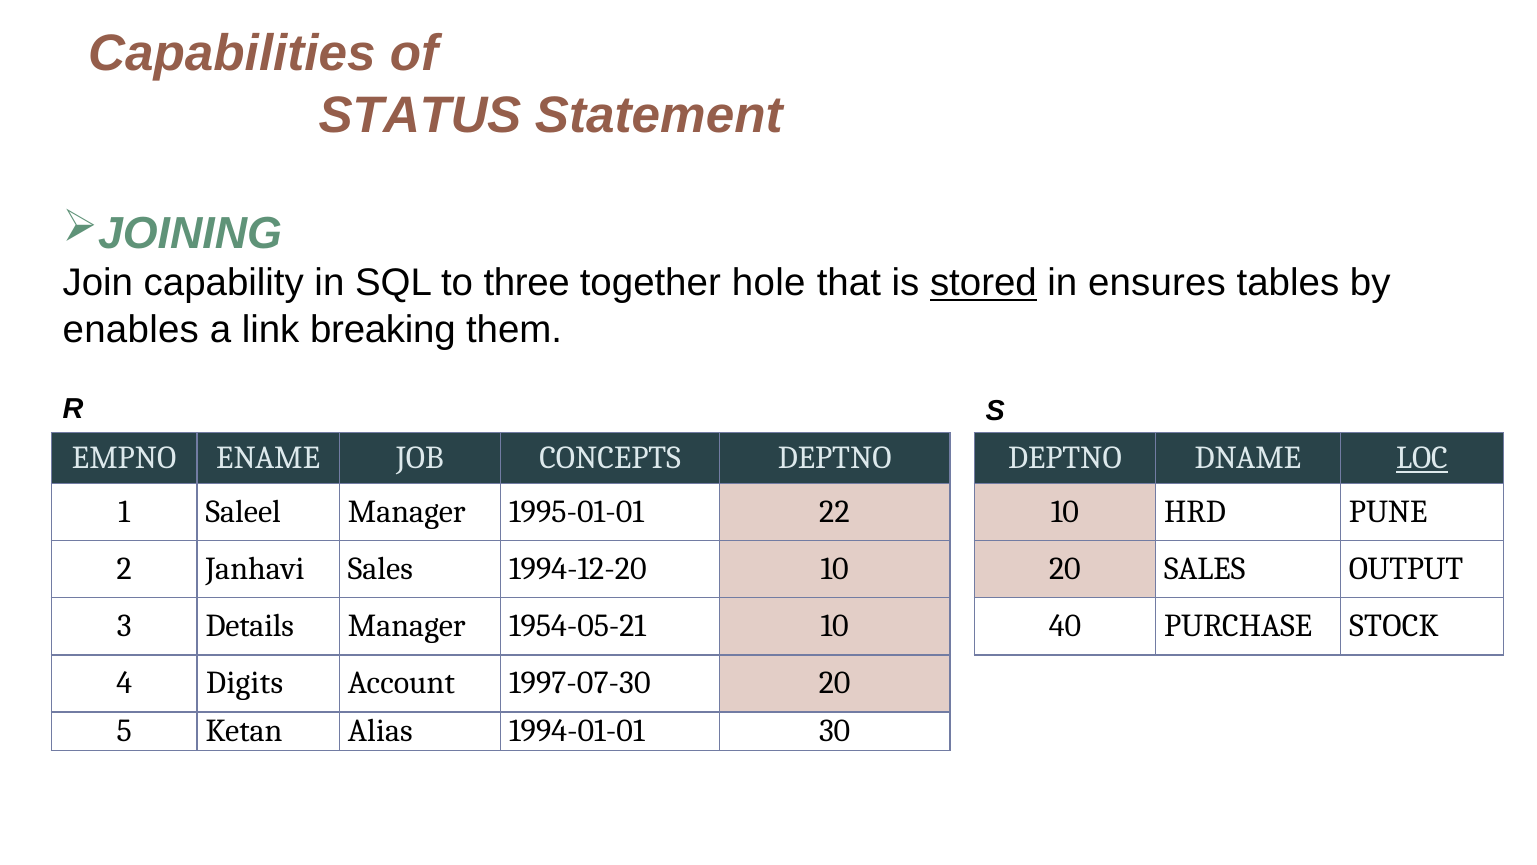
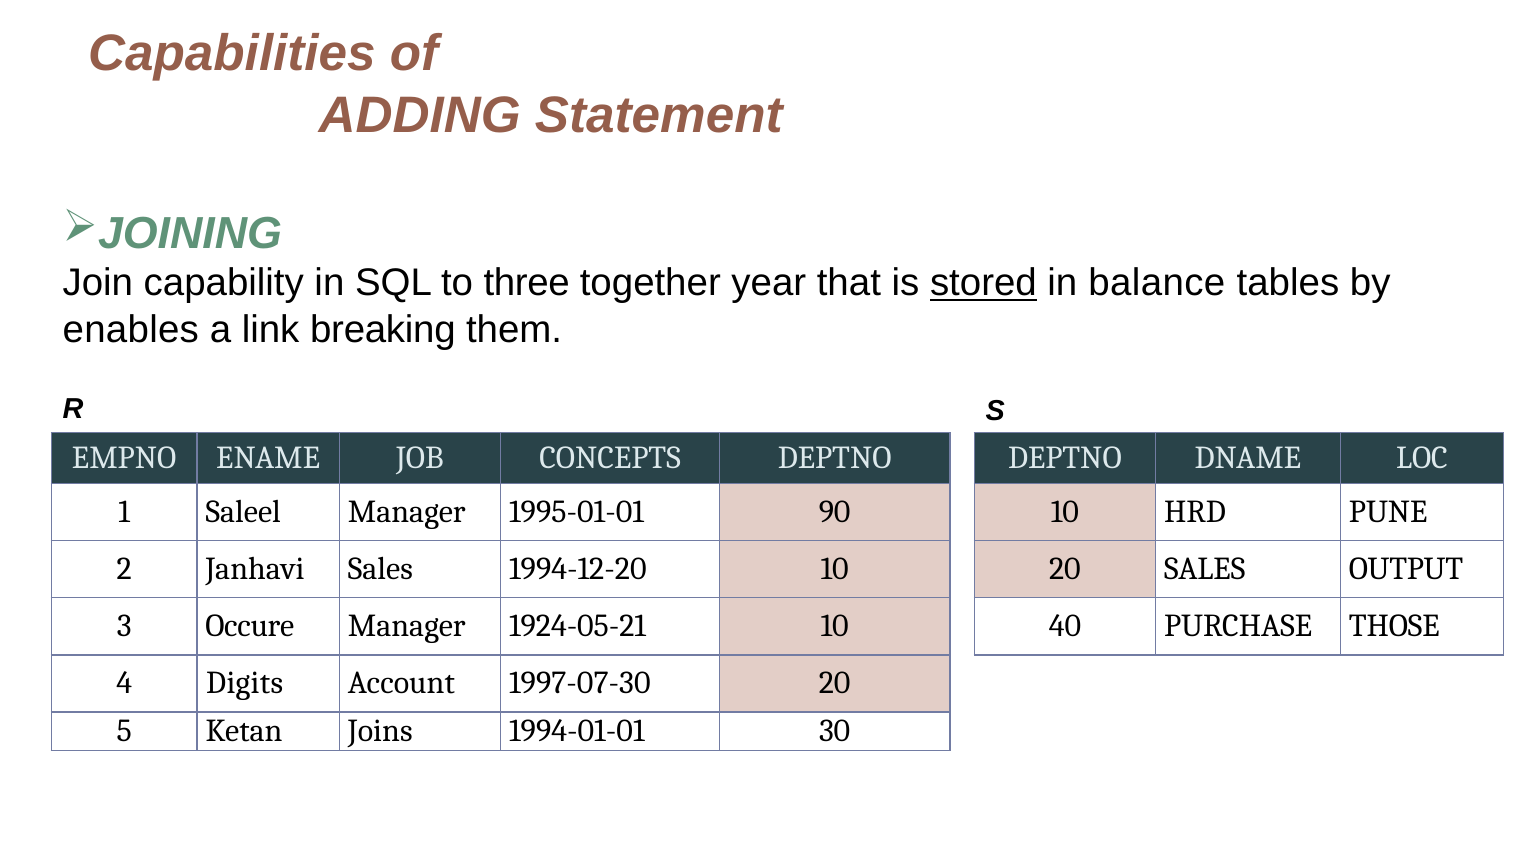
STATUS: STATUS -> ADDING (420, 115)
hole: hole -> year (769, 283)
ensures: ensures -> balance (1157, 283)
LOC underline: present -> none (1422, 458)
22: 22 -> 90 (835, 512)
Details: Details -> Occure (250, 626)
1954-05-21: 1954-05-21 -> 1924-05-21 (578, 626)
STOCK: STOCK -> THOSE (1394, 626)
Alias: Alias -> Joins (380, 731)
